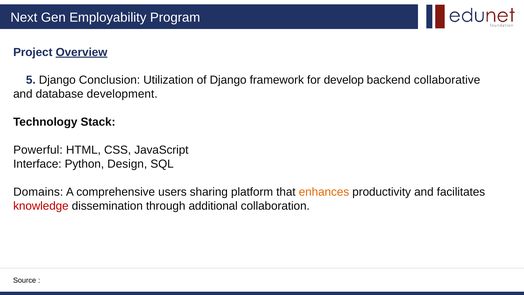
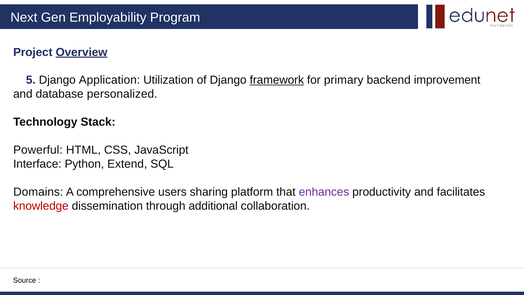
Conclusion: Conclusion -> Application (109, 80)
framework underline: none -> present (277, 80)
develop: develop -> primary (344, 80)
collaborative: collaborative -> improvement (447, 80)
development: development -> personalized (122, 94)
Design: Design -> Extend (127, 164)
enhances colour: orange -> purple (324, 192)
